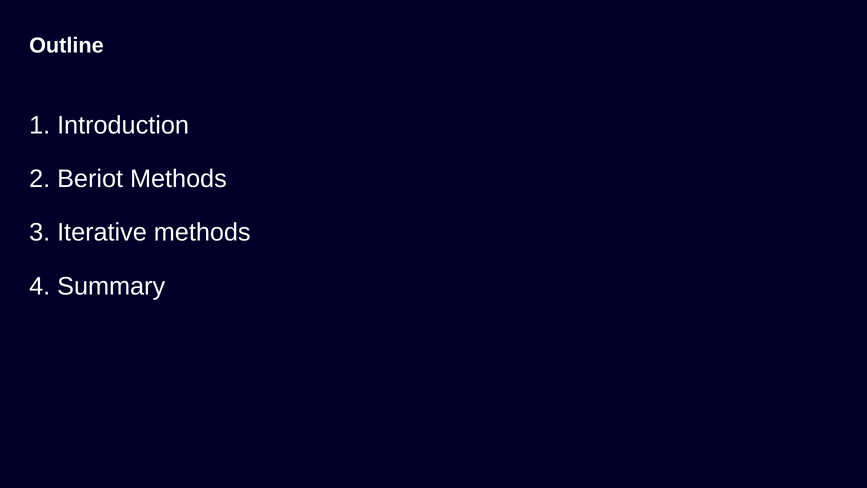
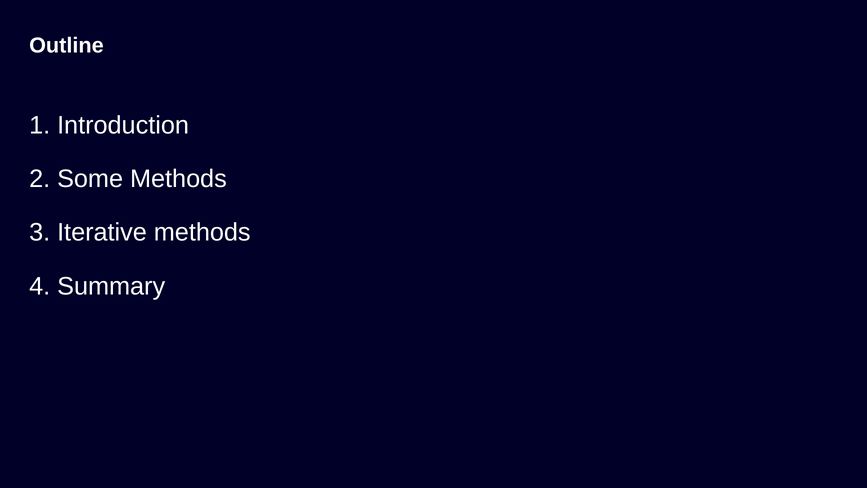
Beriot: Beriot -> Some (90, 179)
